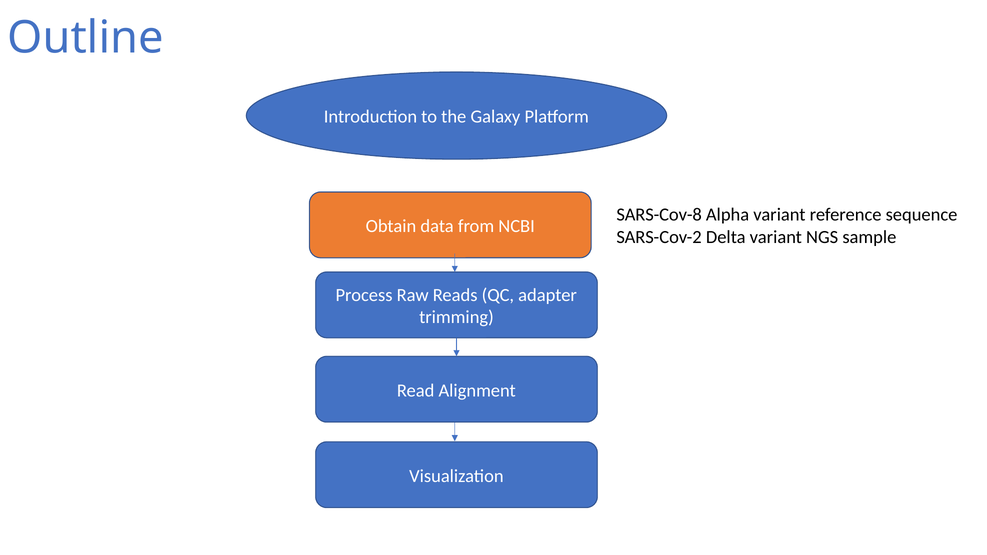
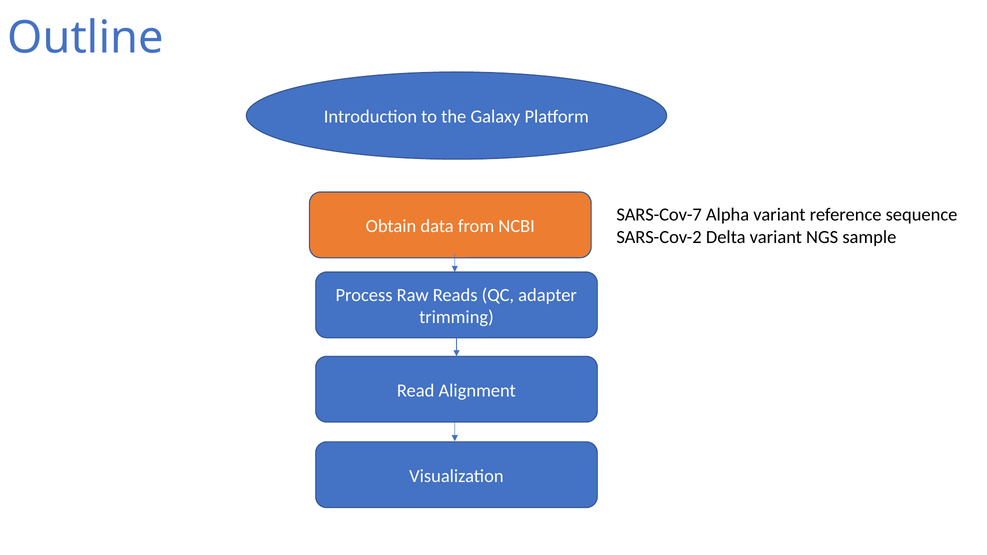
SARS-Cov-8: SARS-Cov-8 -> SARS-Cov-7 (659, 215)
